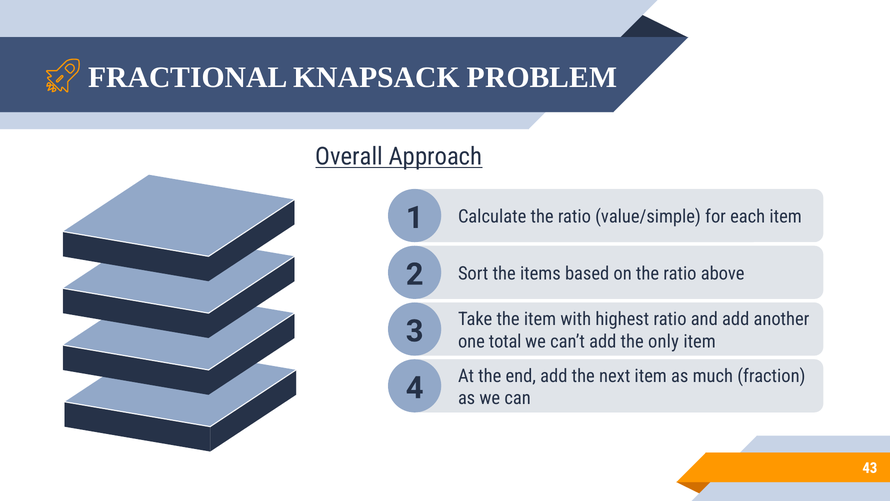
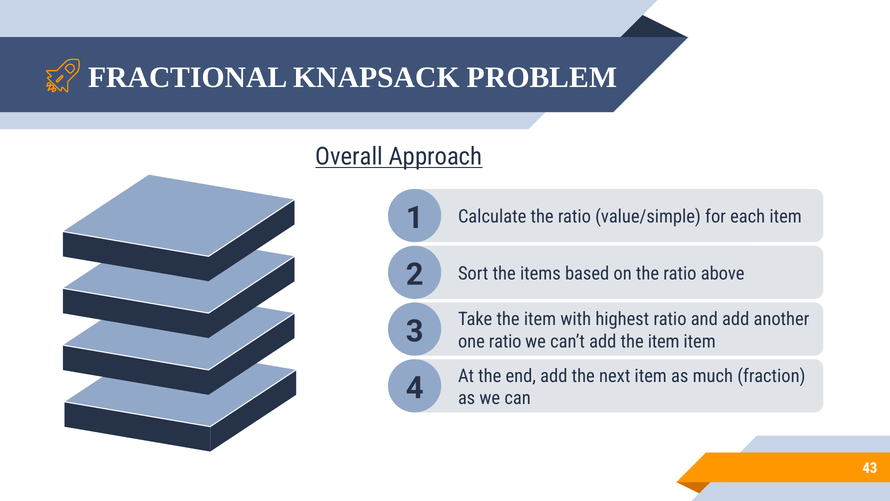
one total: total -> ratio (505, 341)
add the only: only -> item (664, 341)
